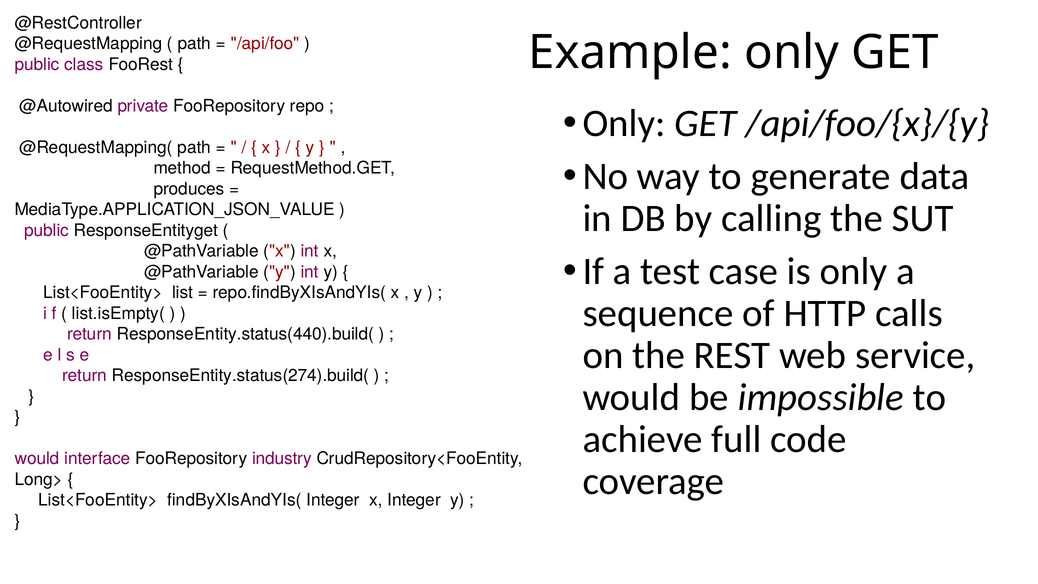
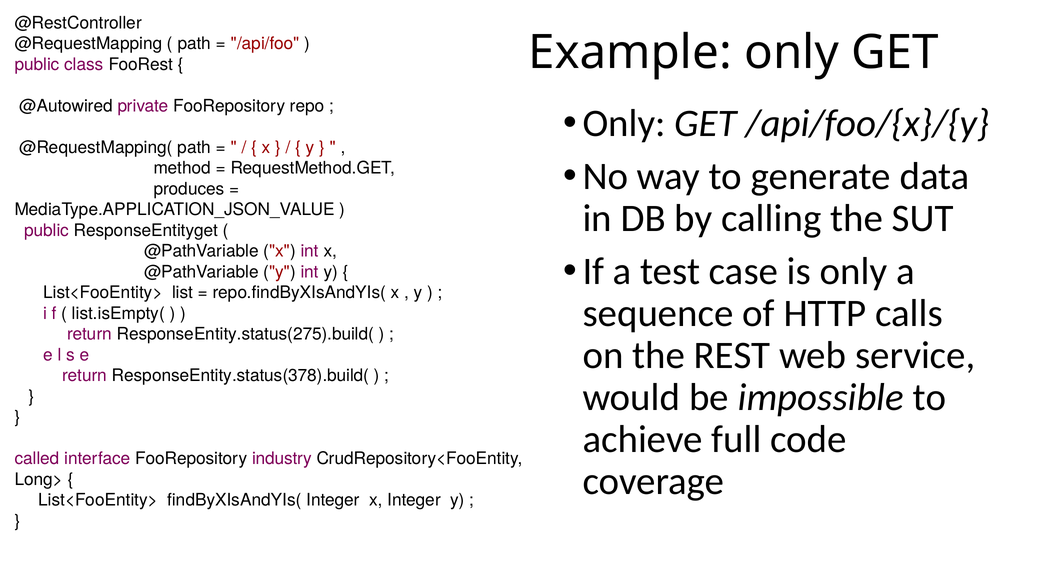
ResponseEntity.status(440).build(: ResponseEntity.status(440).build( -> ResponseEntity.status(275).build( (245, 334)
ResponseEntity.status(274).build(: ResponseEntity.status(274).build( -> ResponseEntity.status(378).build( (241, 376)
would: would -> called (37, 459)
